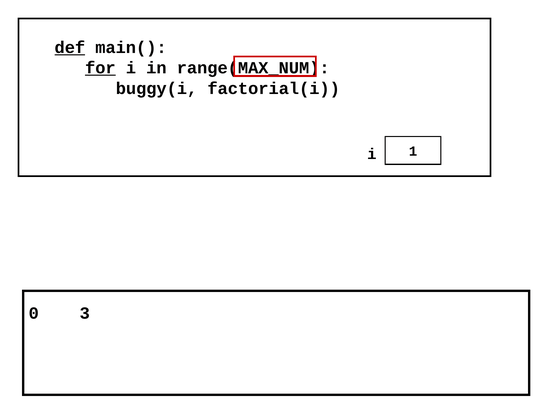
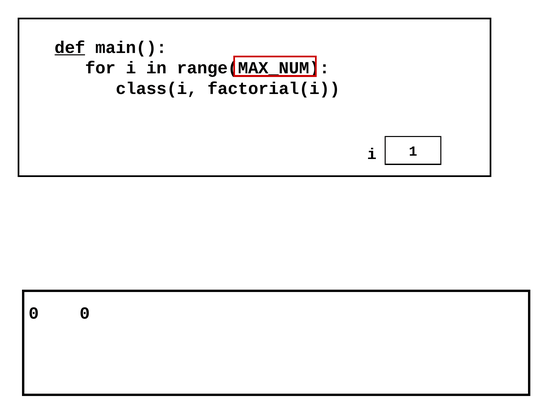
for underline: present -> none (100, 68)
buggy(i: buggy(i -> class(i (157, 88)
0 3: 3 -> 0 (85, 313)
